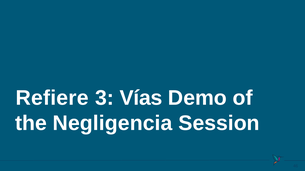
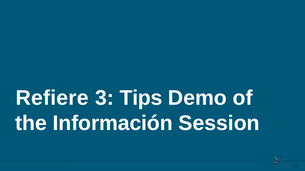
Vías: Vías -> Tips (141, 98)
Negligencia: Negligencia -> Información (113, 124)
